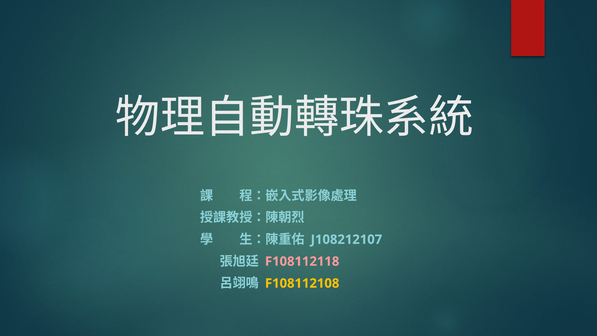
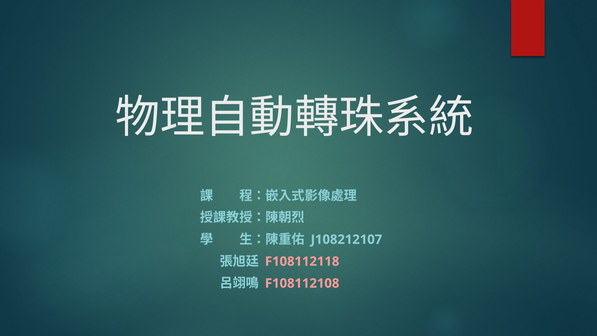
F108112108 colour: yellow -> pink (302, 283)
